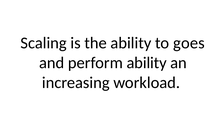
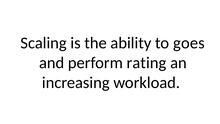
perform ability: ability -> rating (146, 63)
